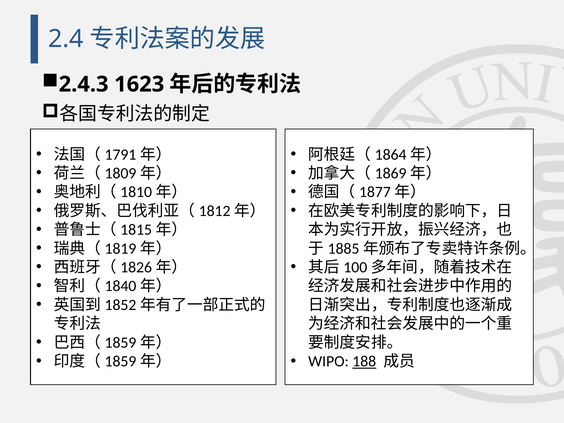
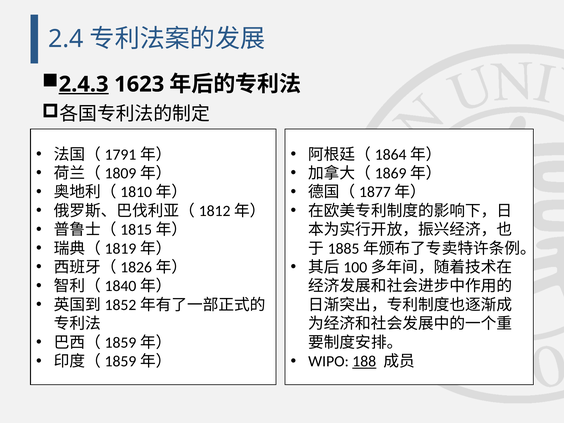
2.4.3 underline: none -> present (84, 84)
